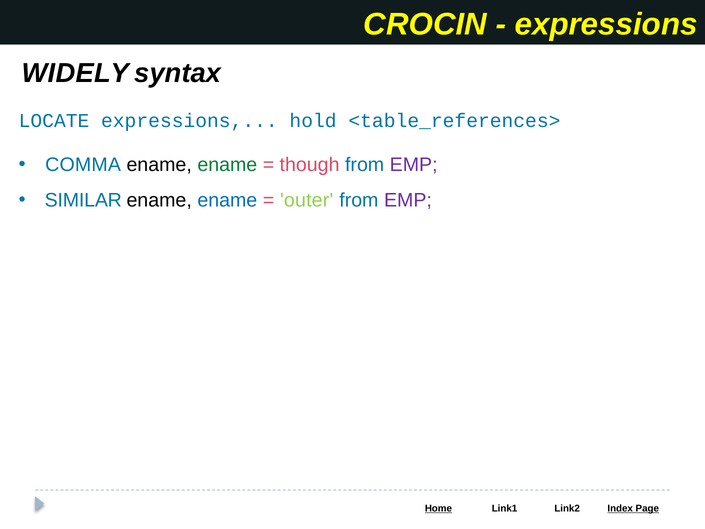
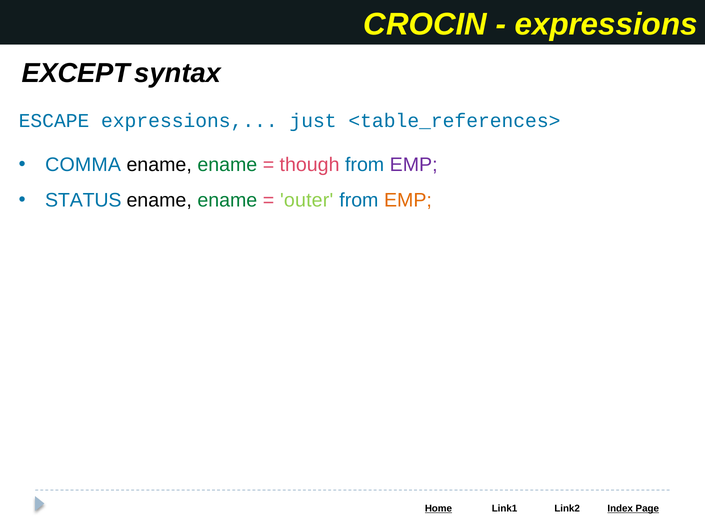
WIDELY: WIDELY -> EXCEPT (76, 73)
LOCATE: LOCATE -> ESCAPE (54, 121)
hold: hold -> just (313, 121)
SIMILAR: SIMILAR -> STATUS (83, 200)
ename colour: blue -> green (227, 200)
EMP colour: purple -> orange (408, 200)
